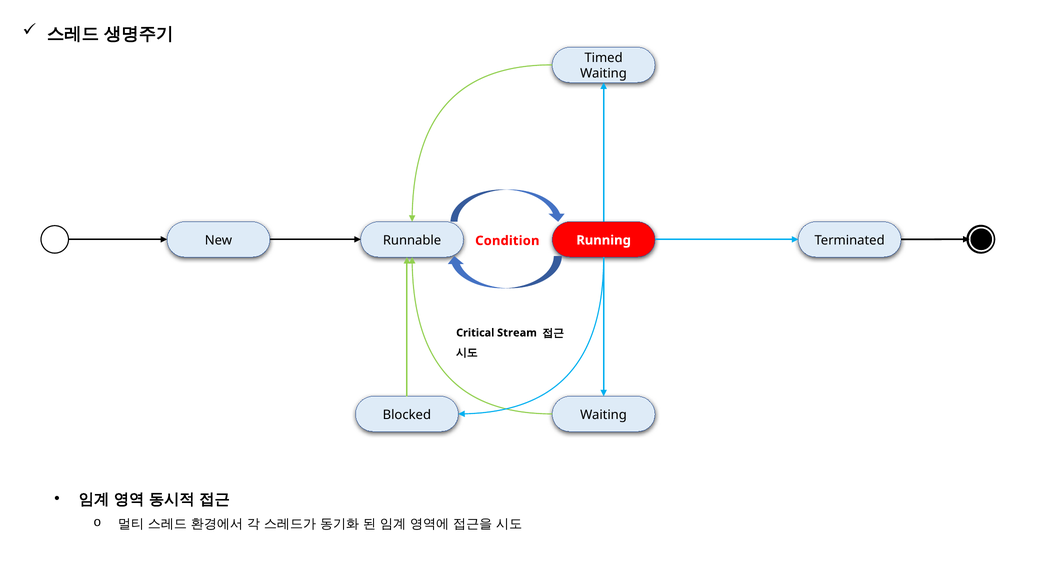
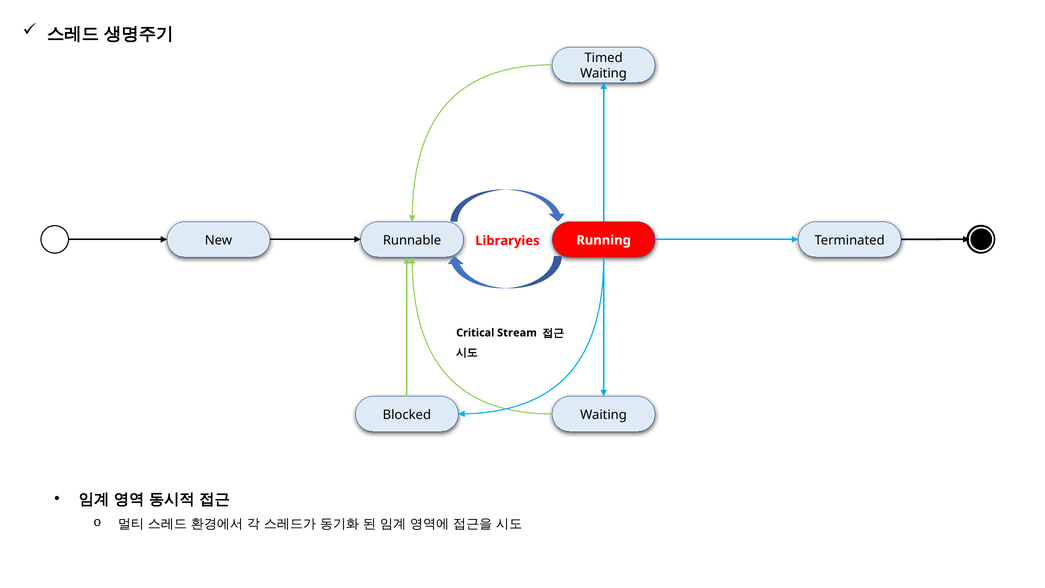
Condition: Condition -> Libraryies (507, 241)
